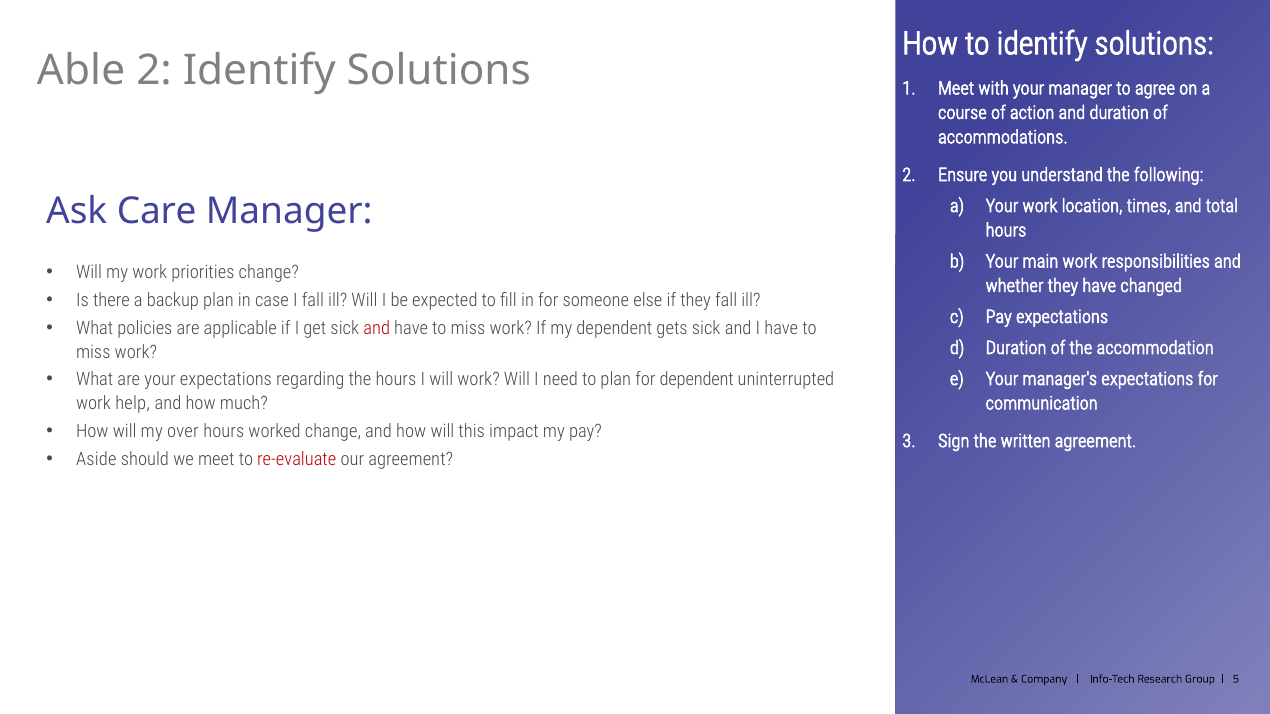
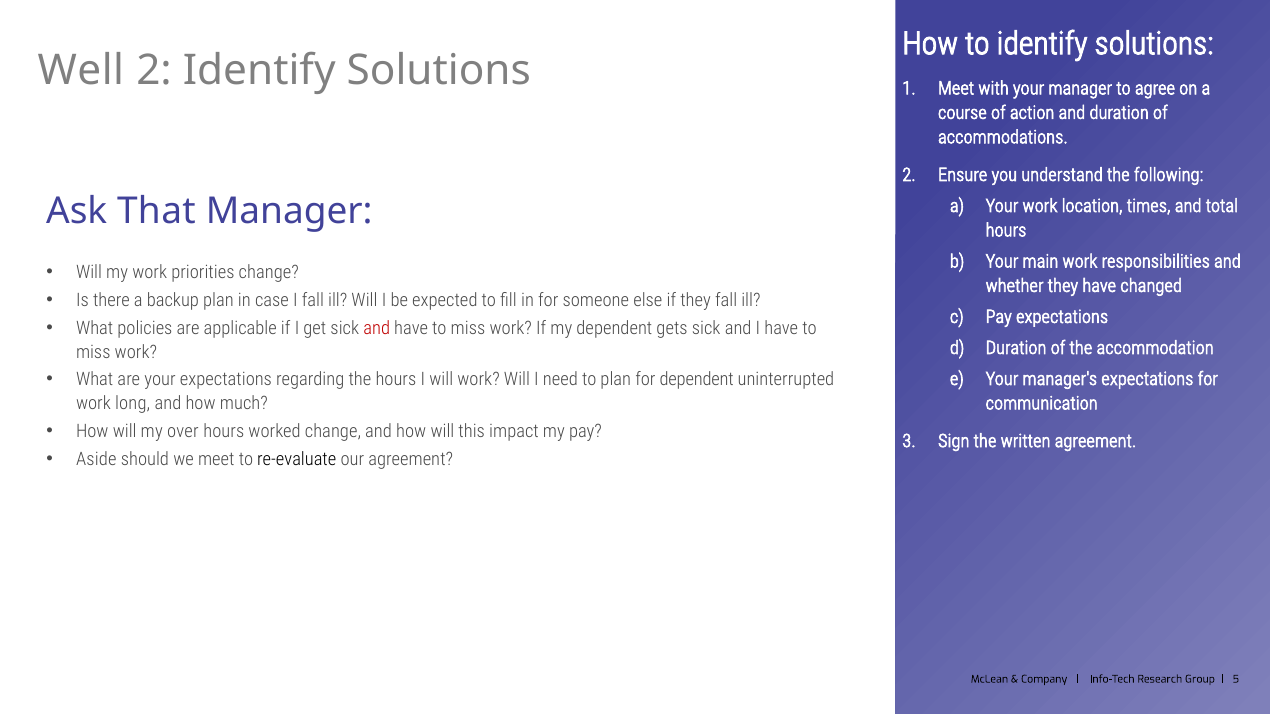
Able: Able -> Well (81, 71)
Care: Care -> That (156, 211)
help: help -> long (133, 404)
re-evaluate colour: red -> black (297, 459)
